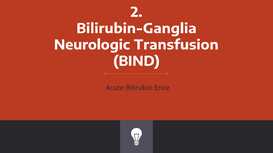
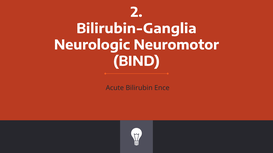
Transfusion: Transfusion -> Neuromotor (176, 45)
